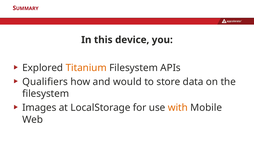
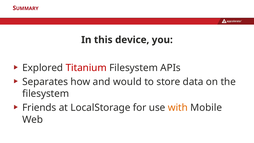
Titanium colour: orange -> red (86, 68)
Qualifiers: Qualifiers -> Separates (45, 82)
Images: Images -> Friends (39, 108)
